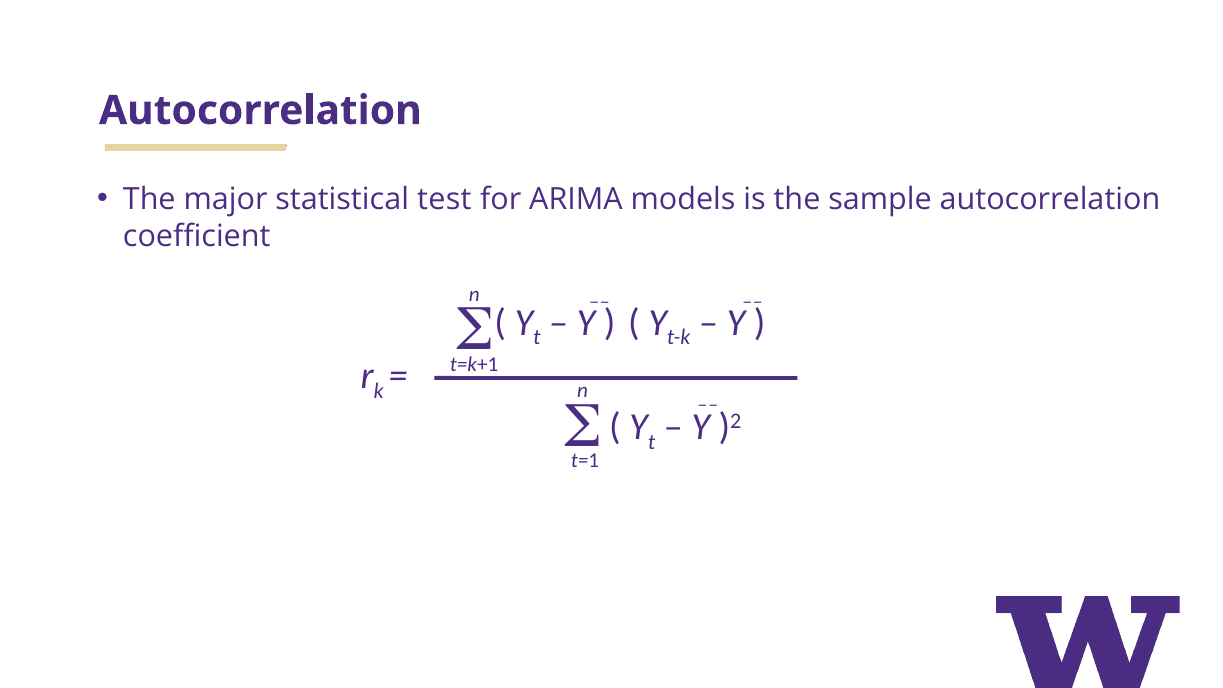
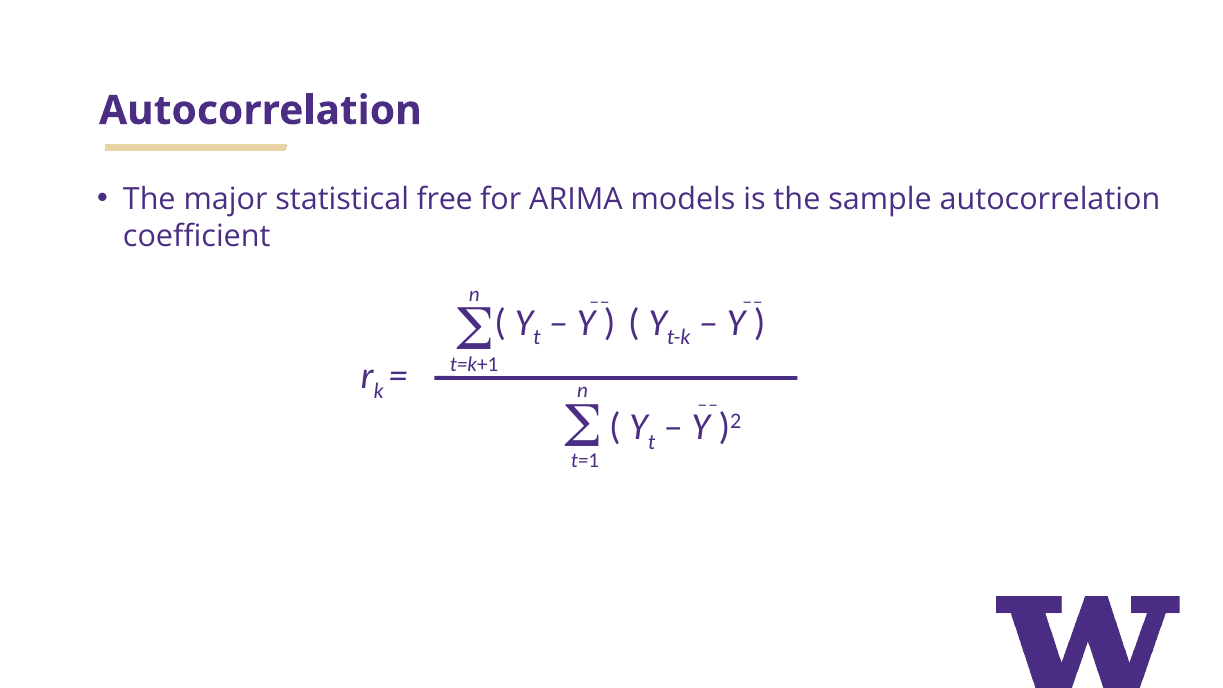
test: test -> free (445, 199)
